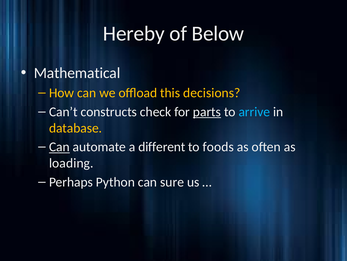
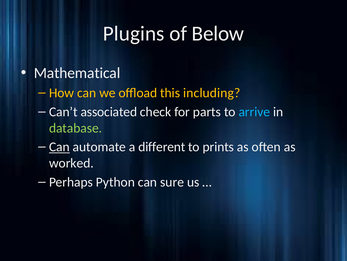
Hereby: Hereby -> Plugins (134, 34)
decisions: decisions -> including (212, 93)
constructs: constructs -> associated (109, 112)
parts underline: present -> none (207, 112)
database colour: yellow -> light green (76, 128)
foods: foods -> prints (218, 147)
loading: loading -> worked (71, 163)
